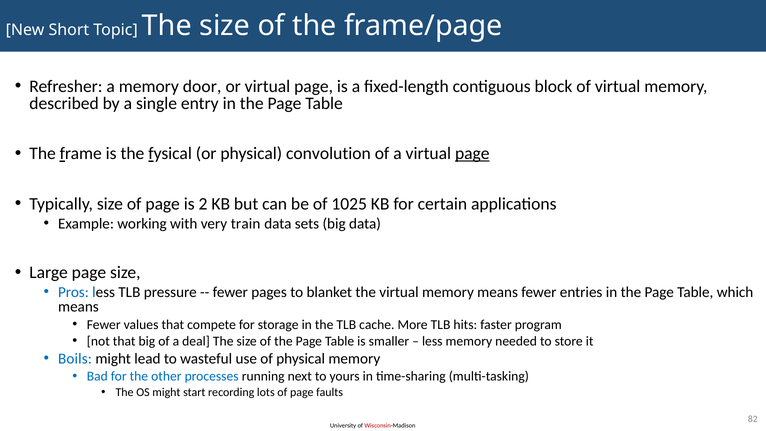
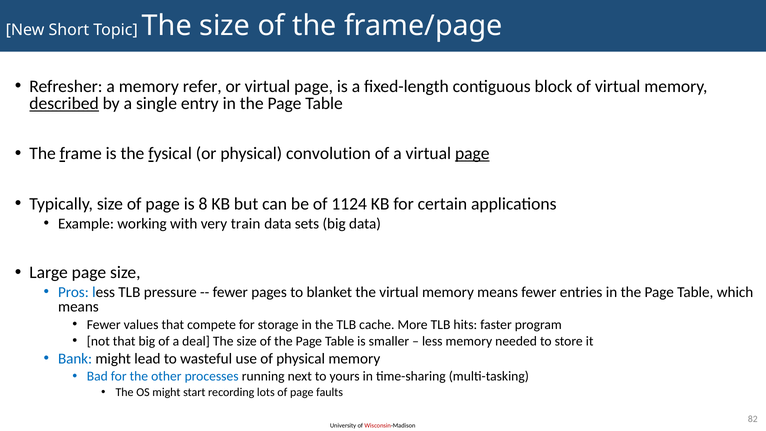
door: door -> refer (202, 86)
described underline: none -> present (64, 103)
2: 2 -> 8 (203, 204)
1025: 1025 -> 1124 (349, 204)
Boils: Boils -> Bank (75, 359)
